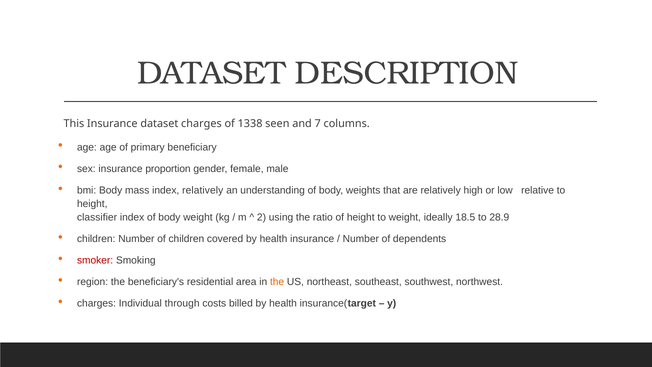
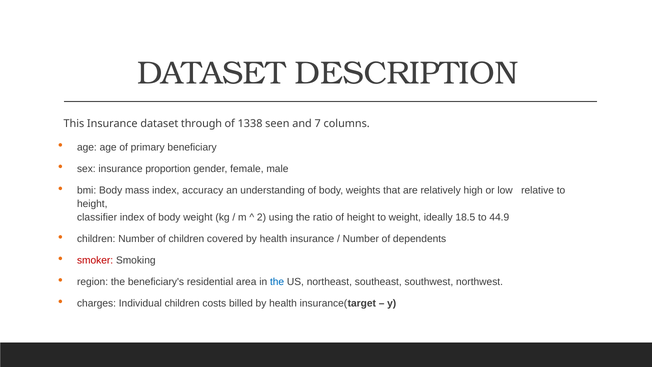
dataset charges: charges -> through (202, 124)
index relatively: relatively -> accuracy (203, 190)
28.9: 28.9 -> 44.9 (499, 217)
the colour: orange -> blue (277, 282)
Individual through: through -> children (182, 303)
